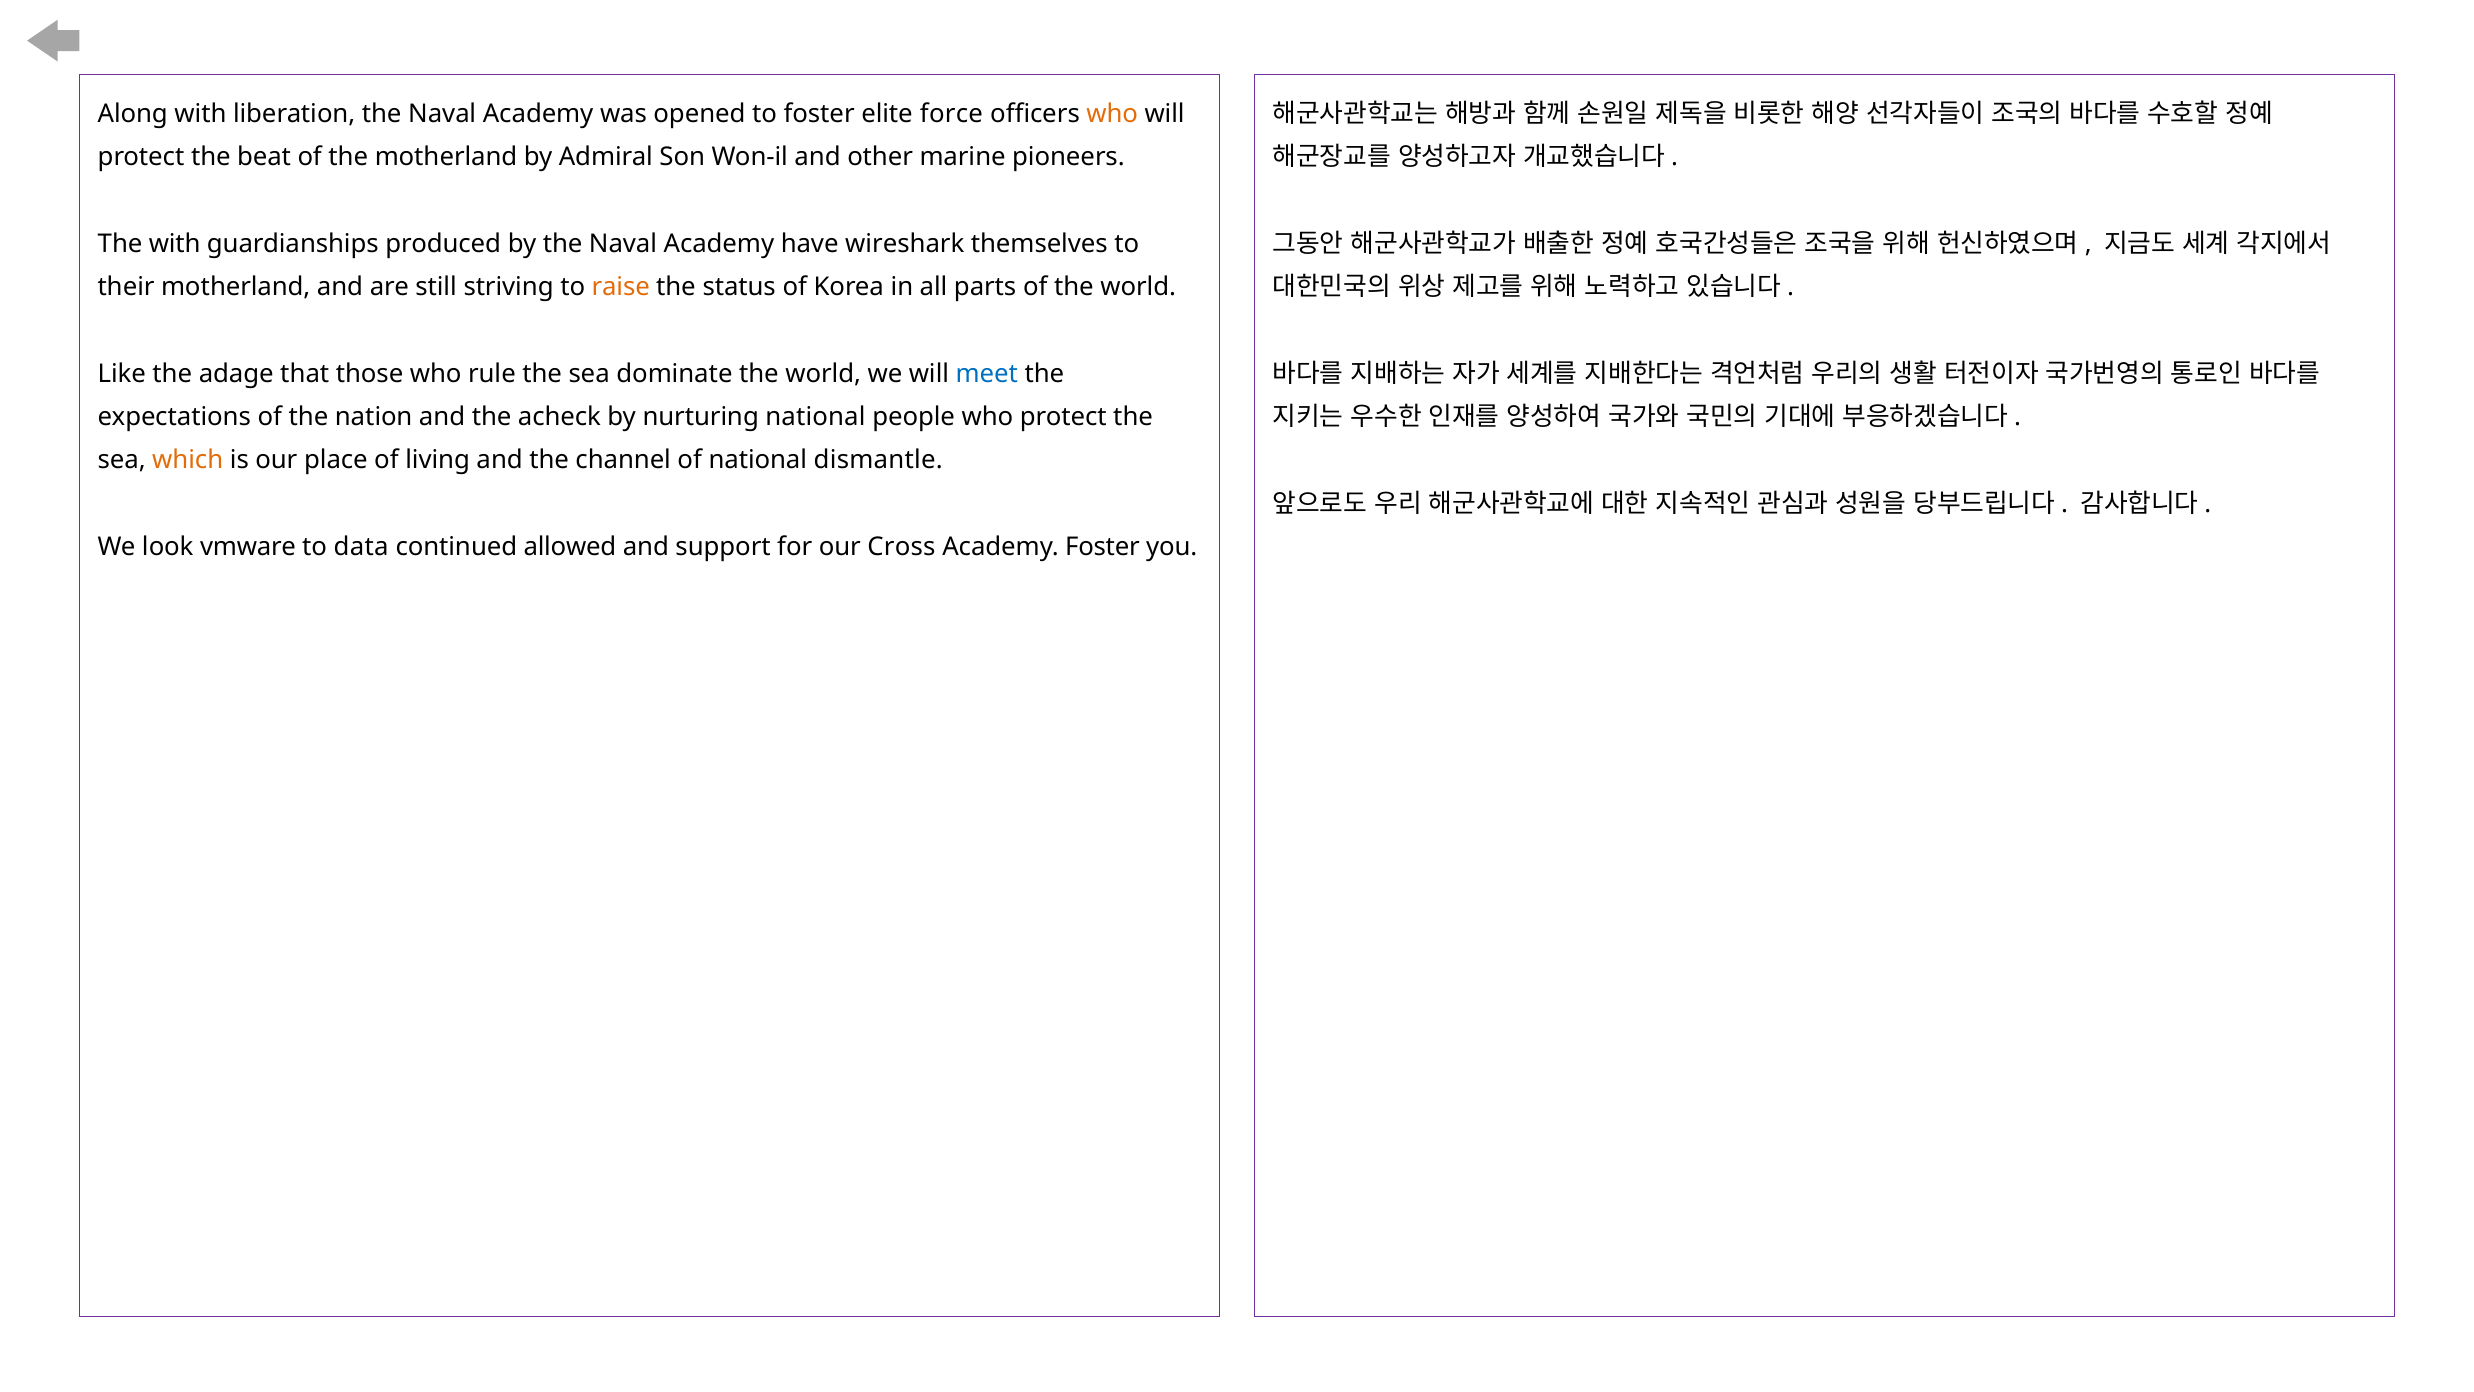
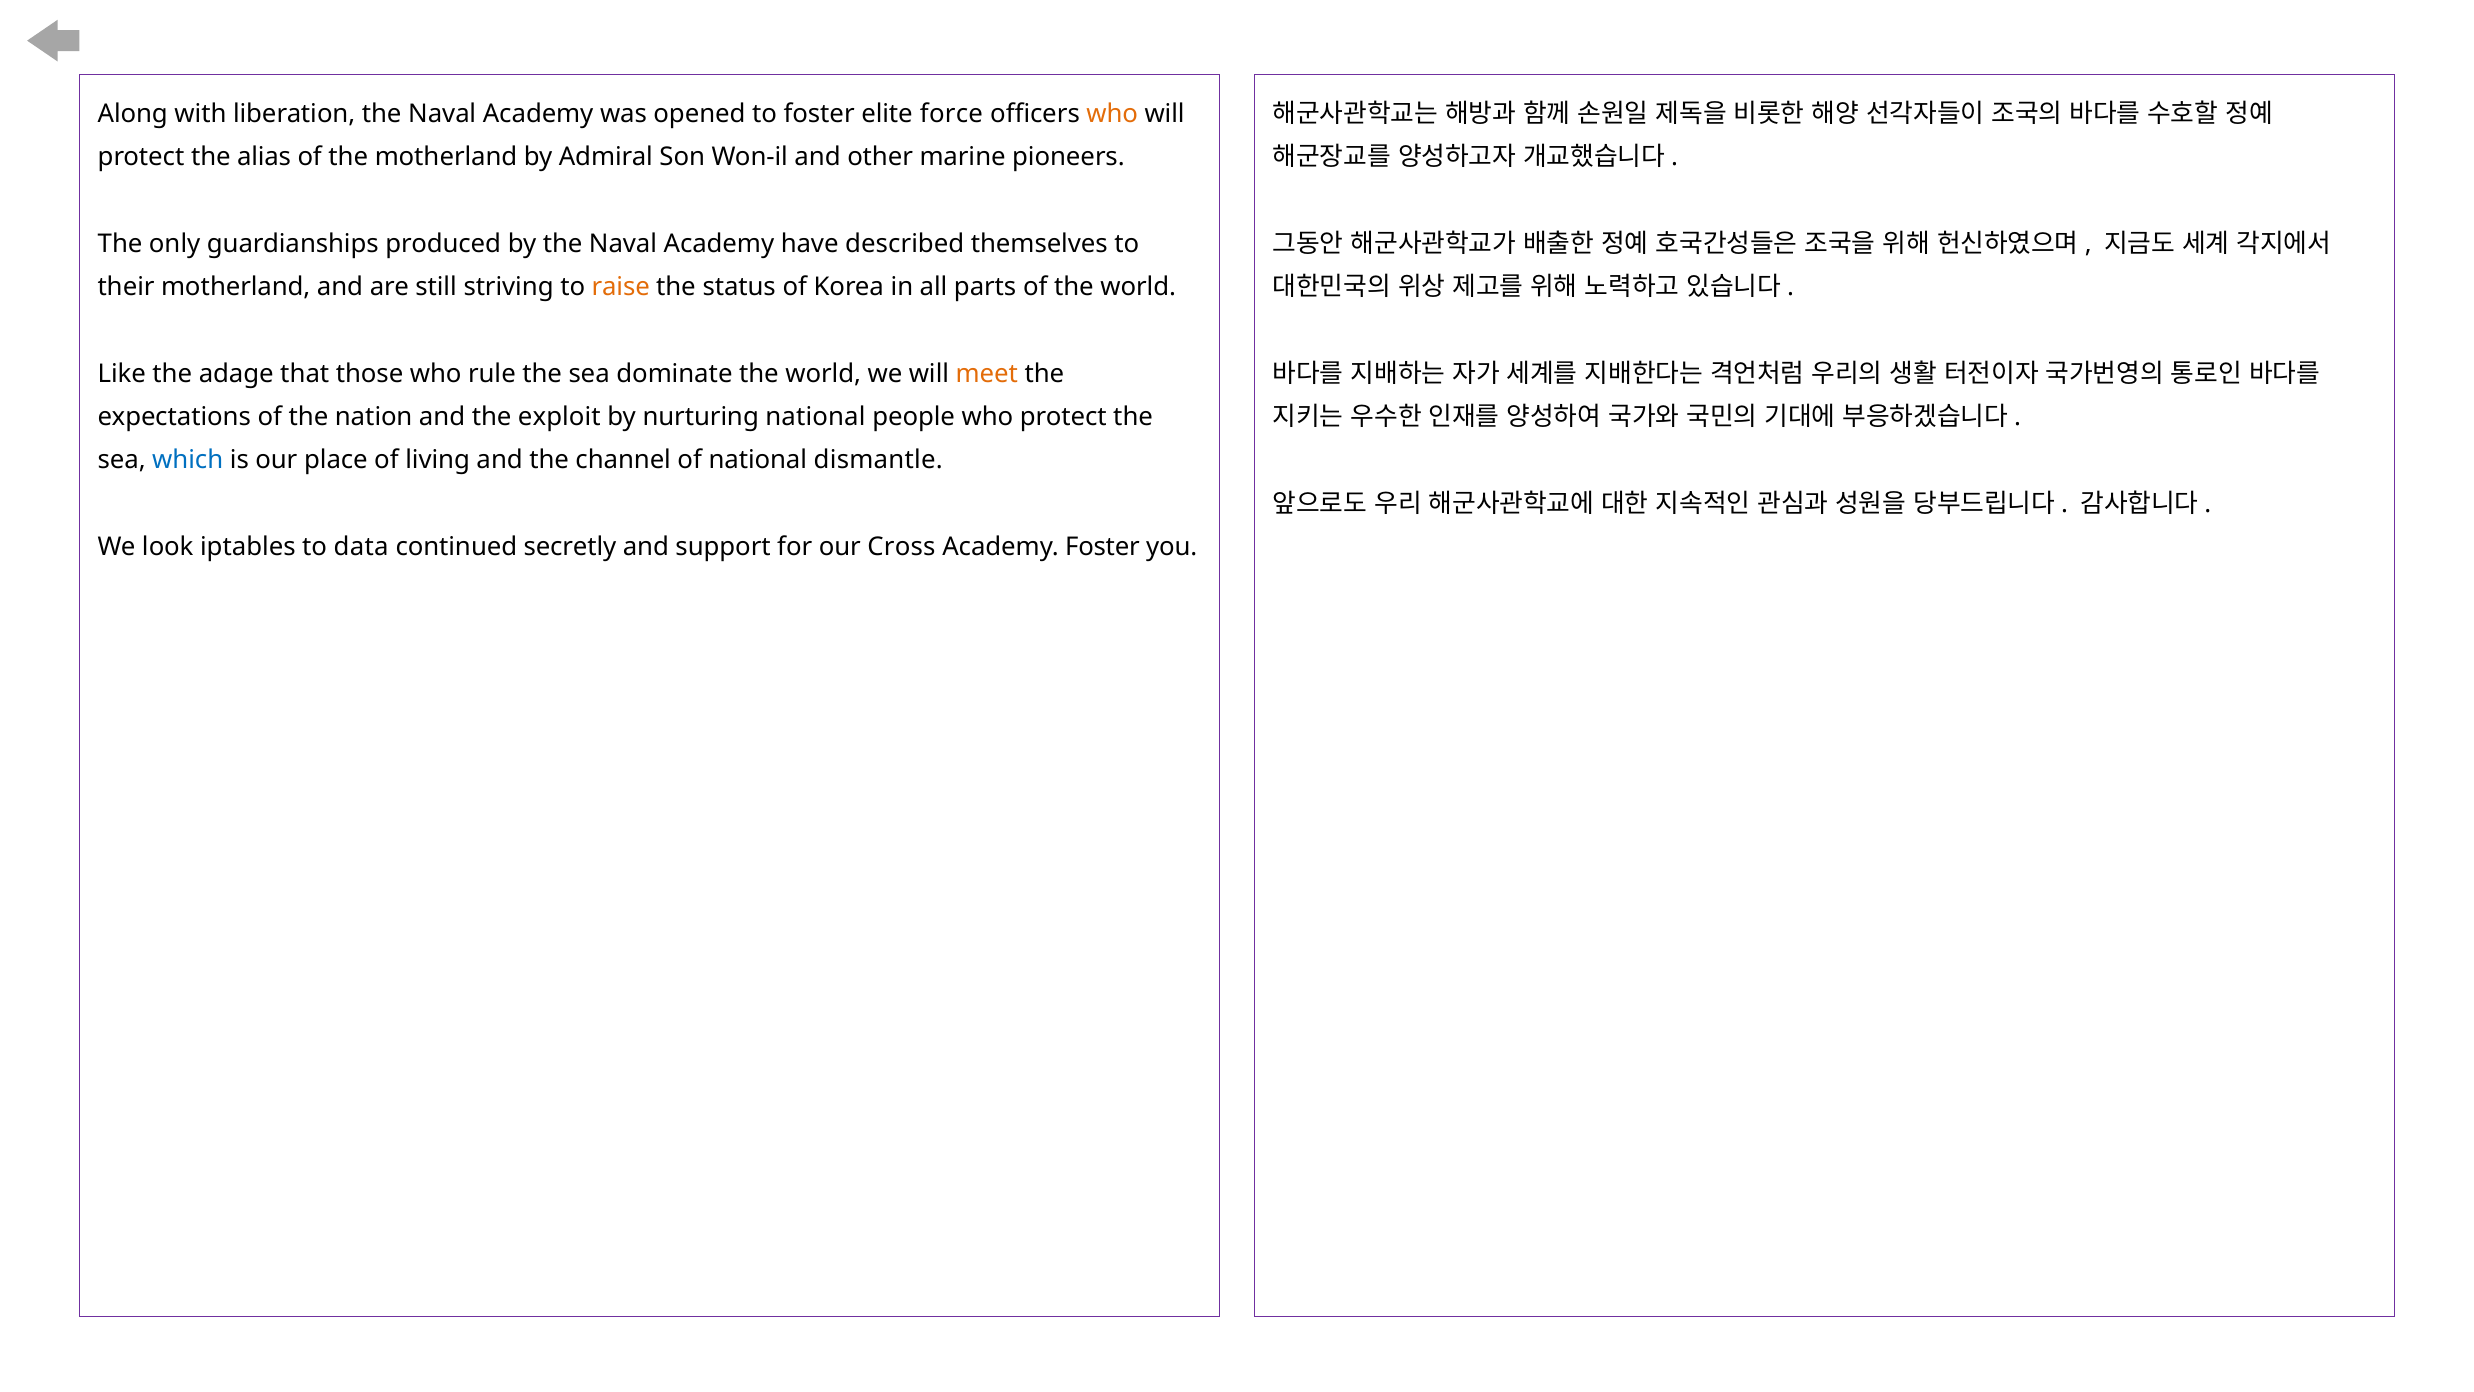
beat: beat -> alias (264, 157)
The with: with -> only (175, 244)
wireshark: wireshark -> described (905, 244)
meet colour: blue -> orange (987, 373)
acheck: acheck -> exploit (559, 417)
which colour: orange -> blue (188, 460)
vmware: vmware -> iptables (248, 547)
allowed: allowed -> secretly (570, 547)
